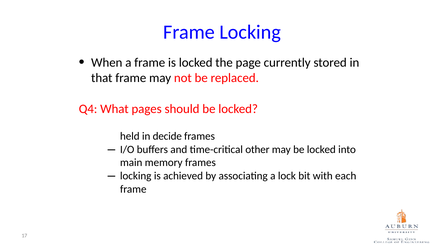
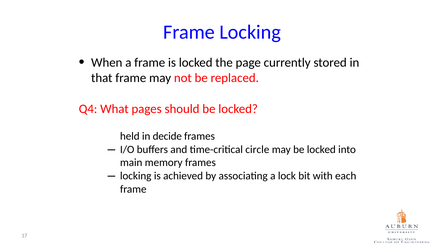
other: other -> circle (257, 149)
